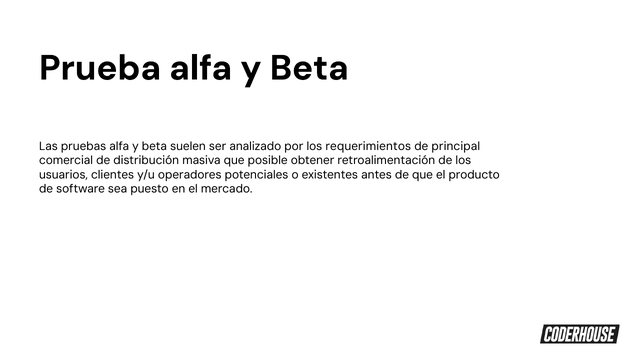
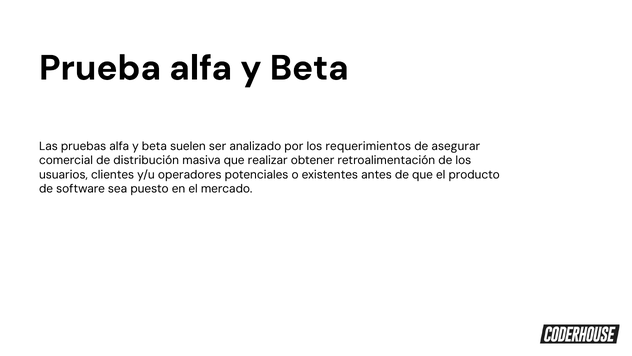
principal: principal -> asegurar (456, 146)
posible: posible -> realizar (268, 160)
